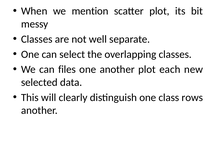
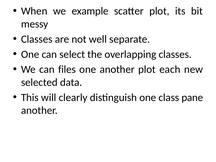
mention: mention -> example (90, 11)
rows: rows -> pane (192, 97)
